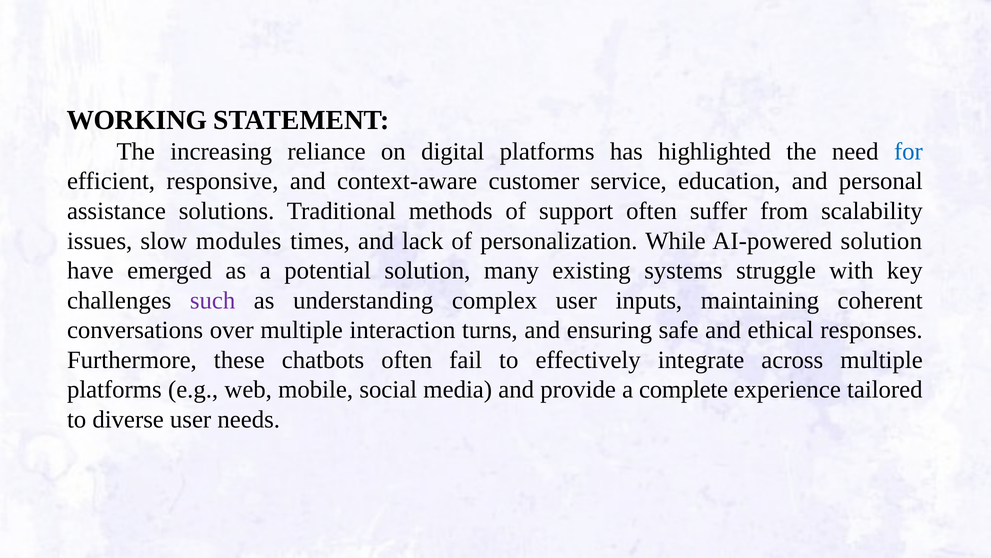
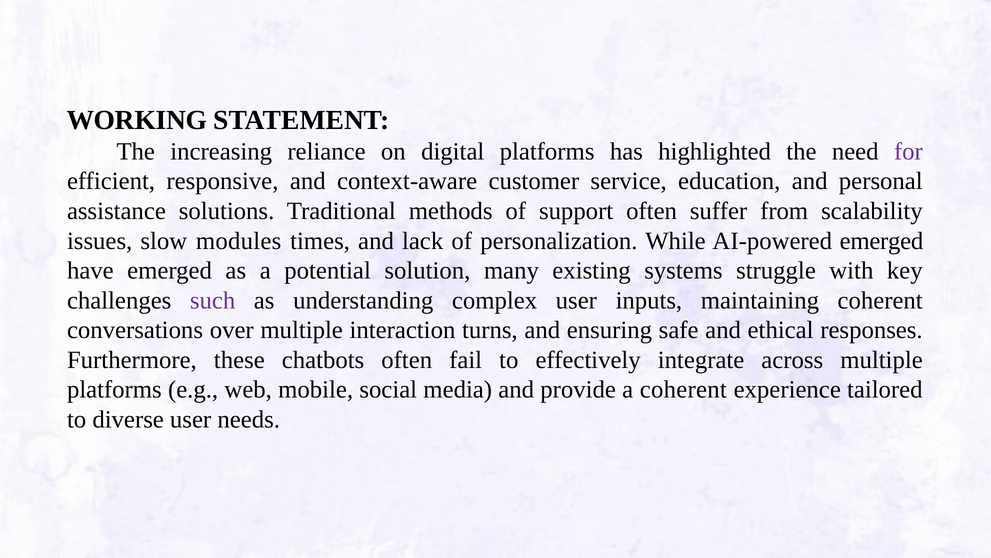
for colour: blue -> purple (908, 151)
AI-powered solution: solution -> emerged (882, 241)
a complete: complete -> coherent (683, 389)
